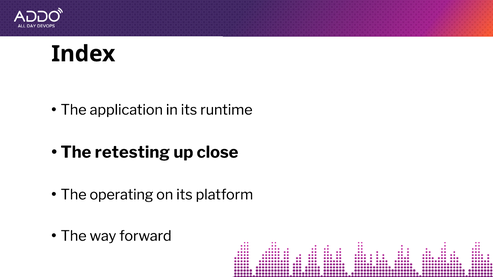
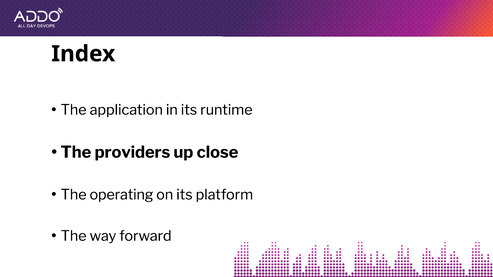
retesting: retesting -> providers (132, 152)
